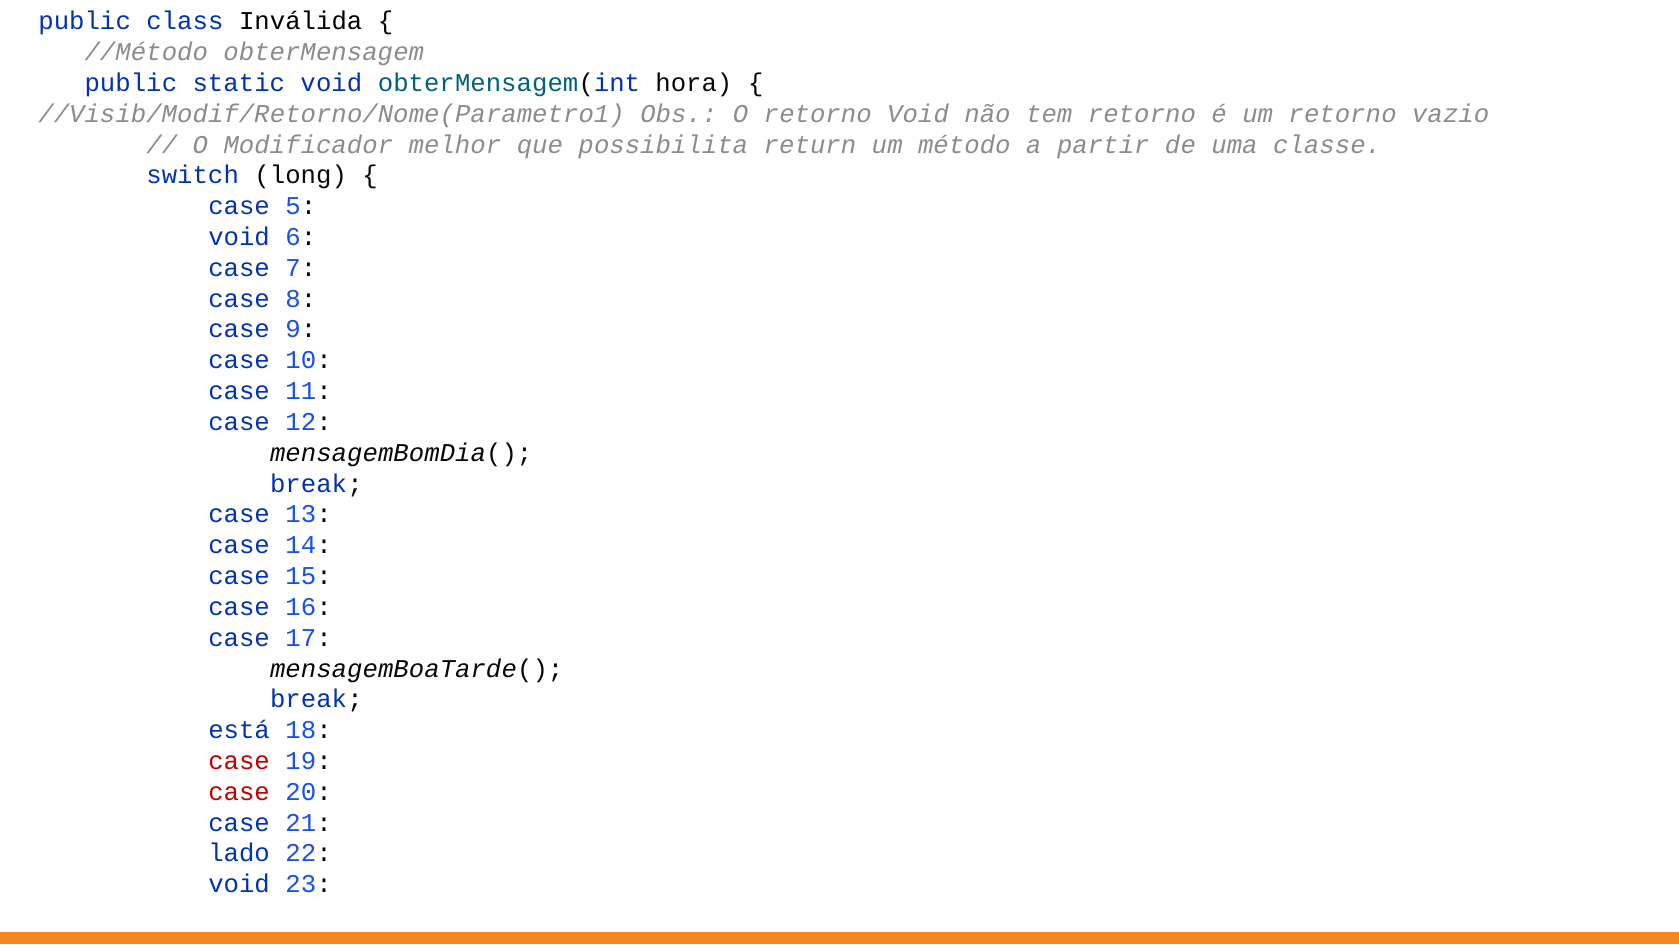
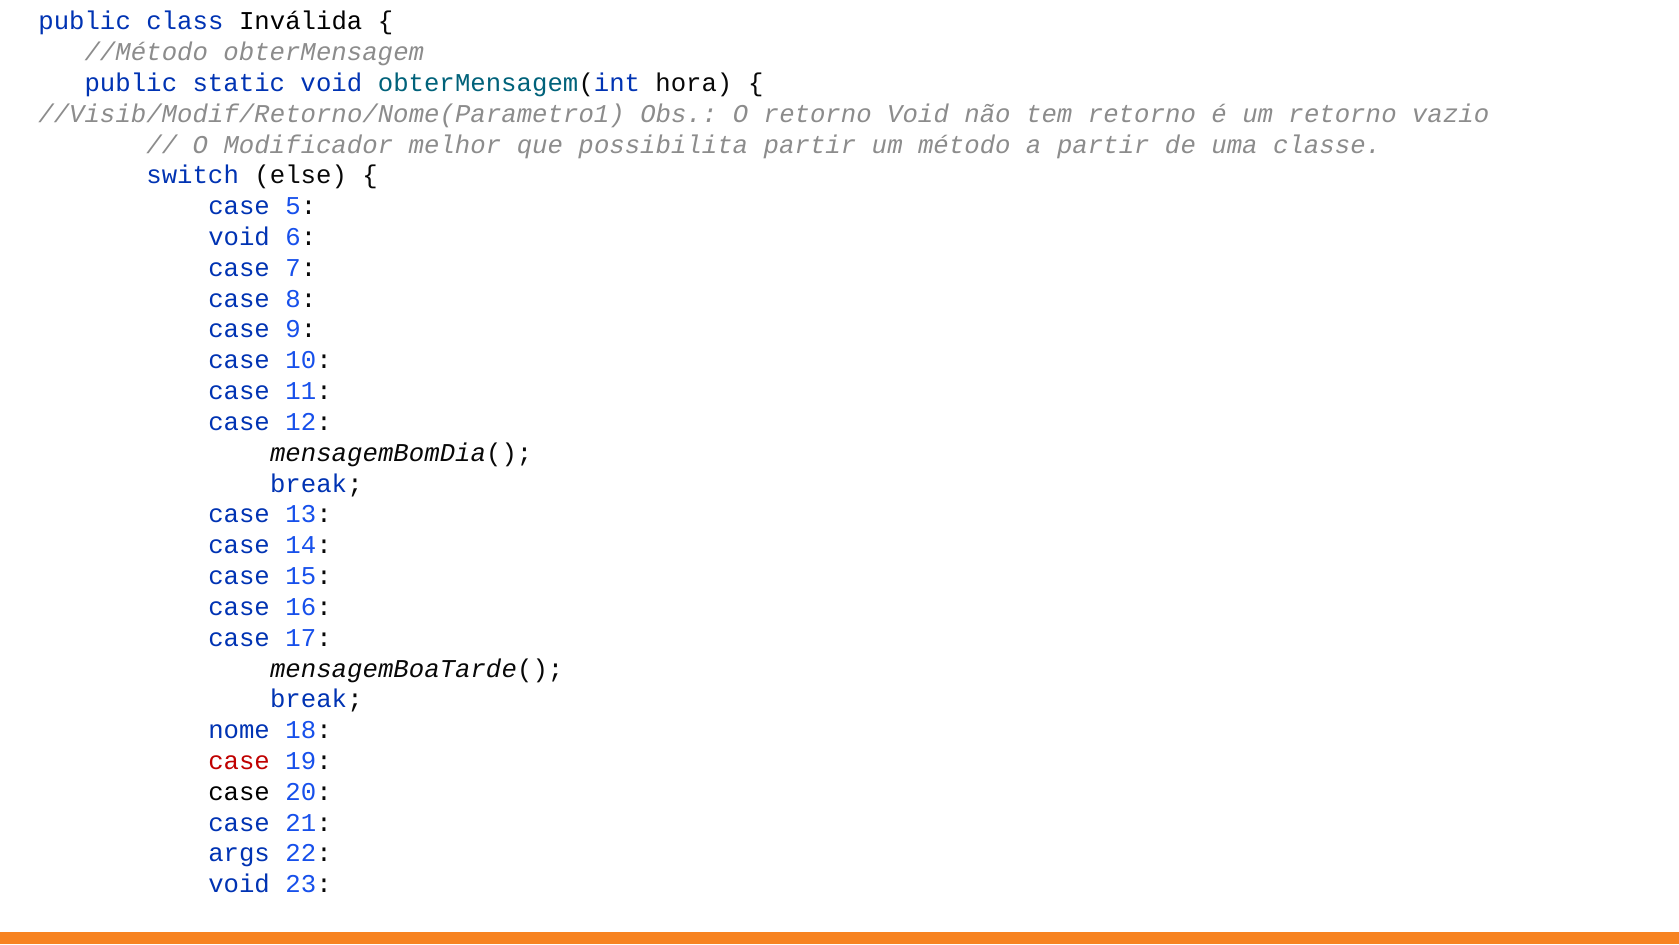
possibilita return: return -> partir (810, 144)
long: long -> else (301, 175)
está: está -> nome (239, 730)
case colour: red -> black (239, 791)
lado: lado -> args (239, 853)
